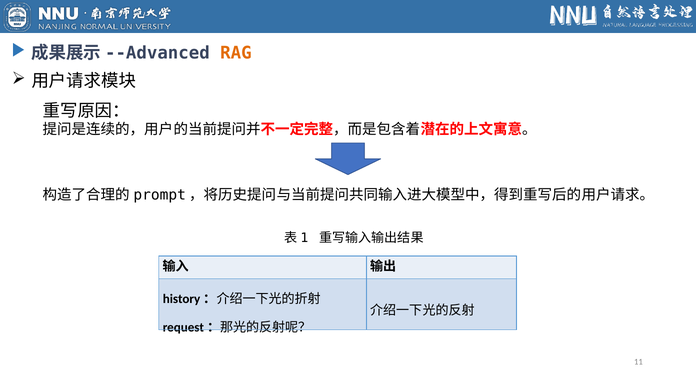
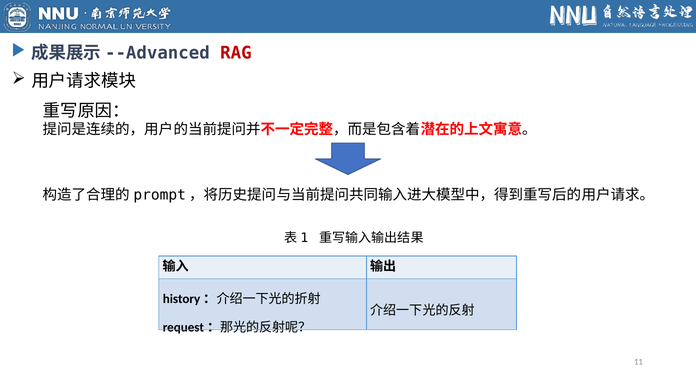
RAG colour: orange -> red (236, 53)
